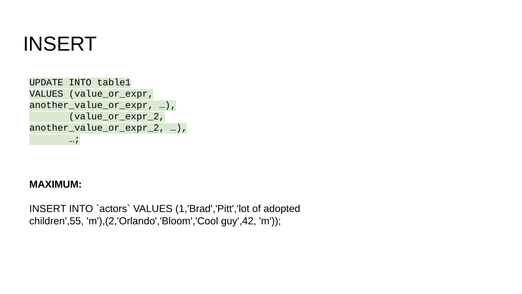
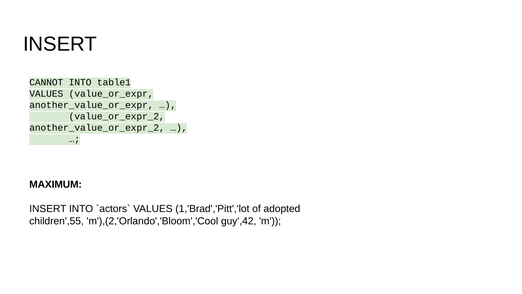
UPDATE: UPDATE -> CANNOT (46, 82)
